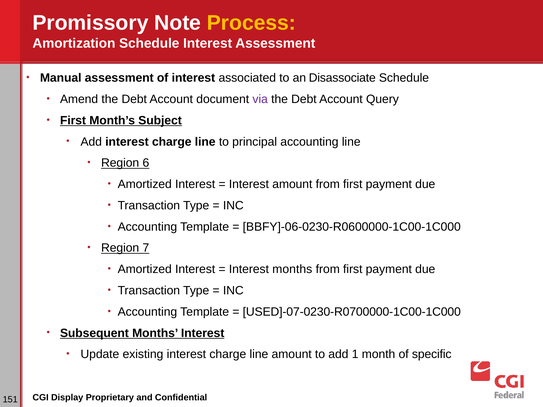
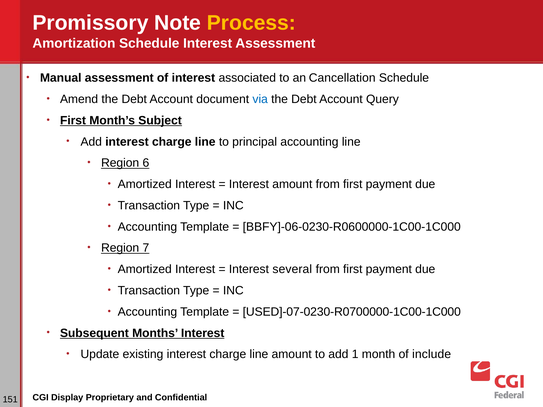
Disassociate: Disassociate -> Cancellation (342, 78)
via colour: purple -> blue (260, 99)
Interest months: months -> several (292, 269)
specific: specific -> include (432, 355)
